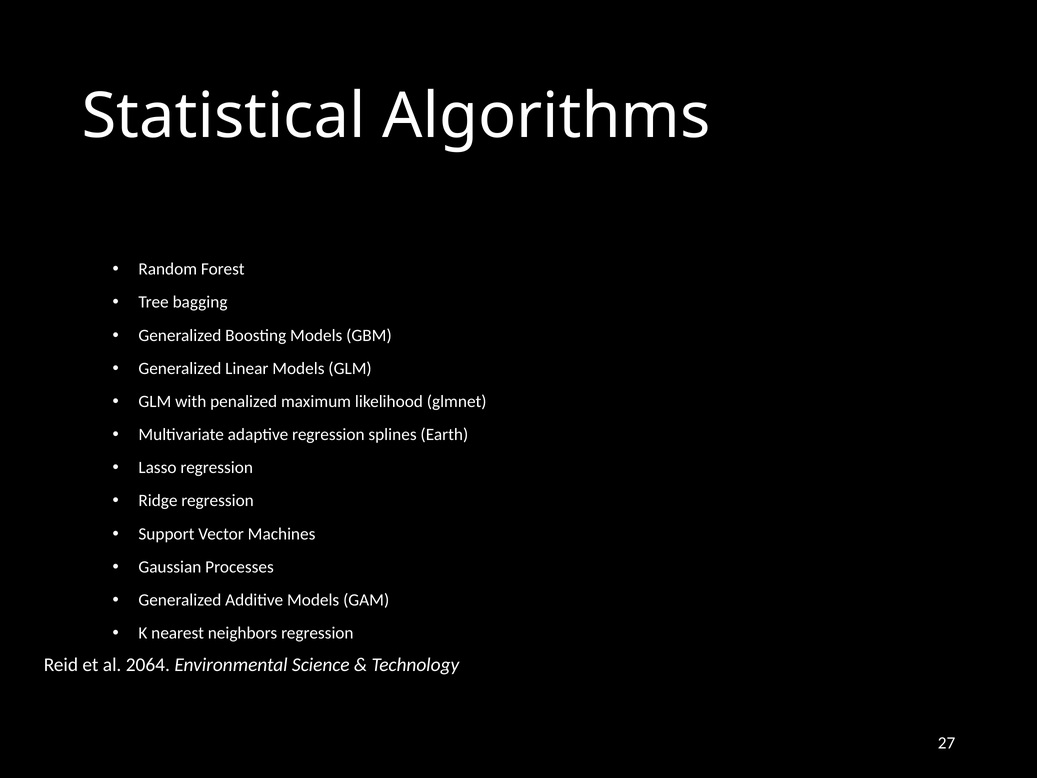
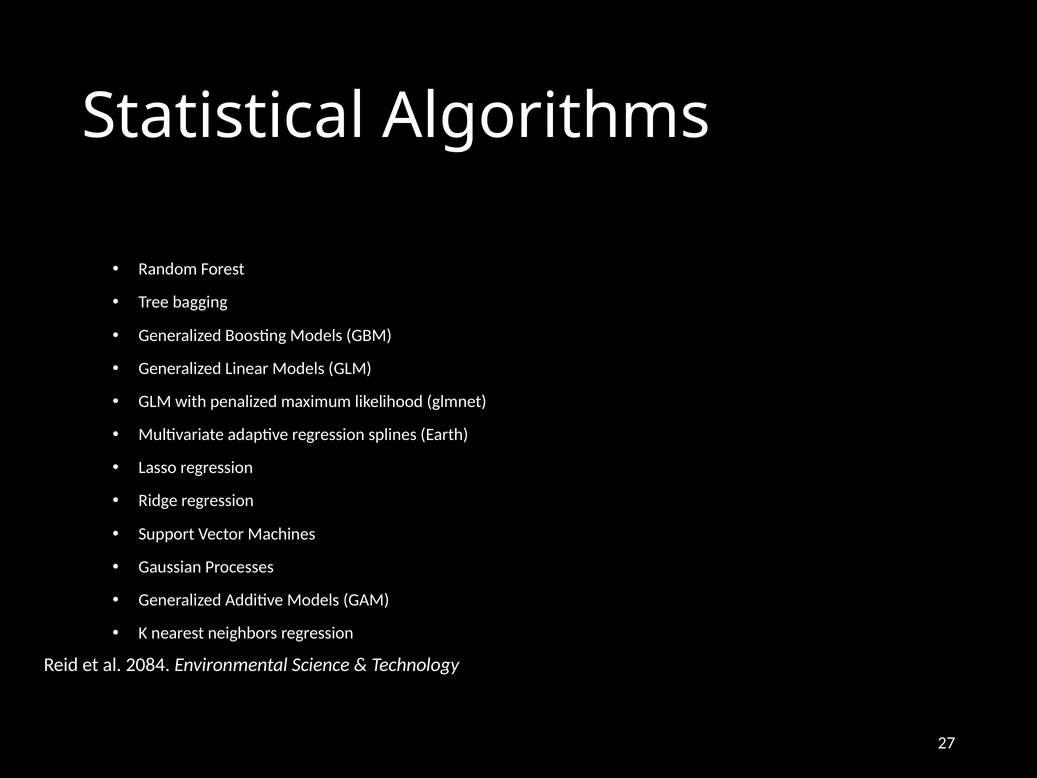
2064: 2064 -> 2084 (148, 665)
